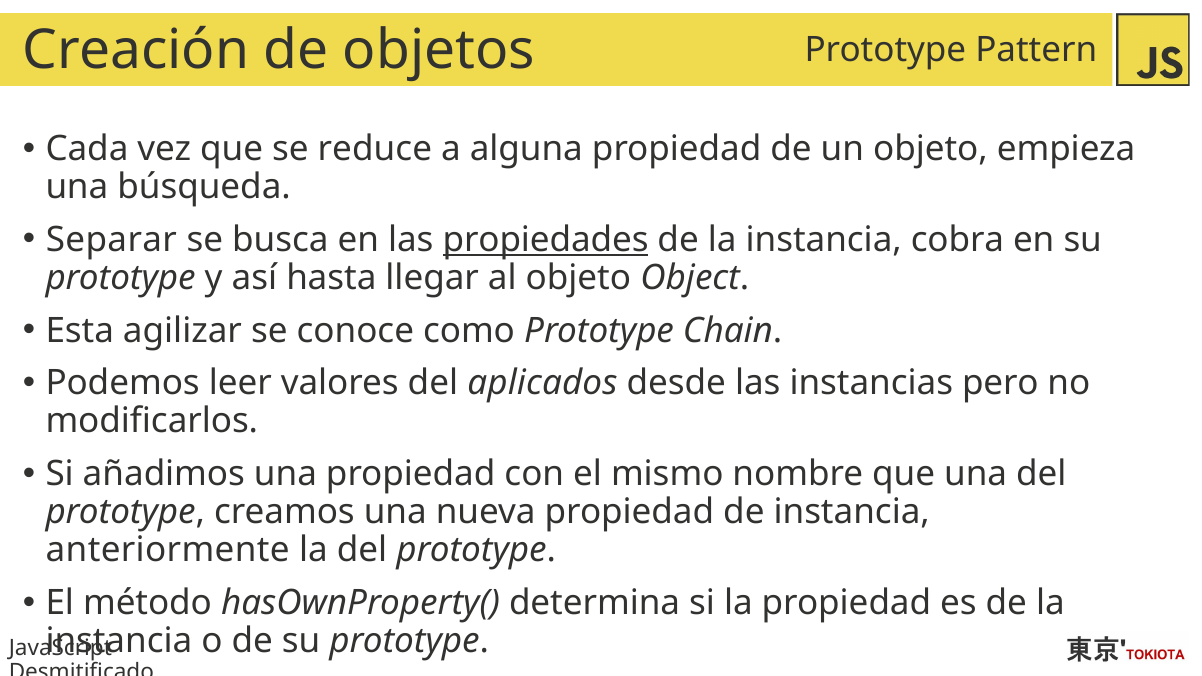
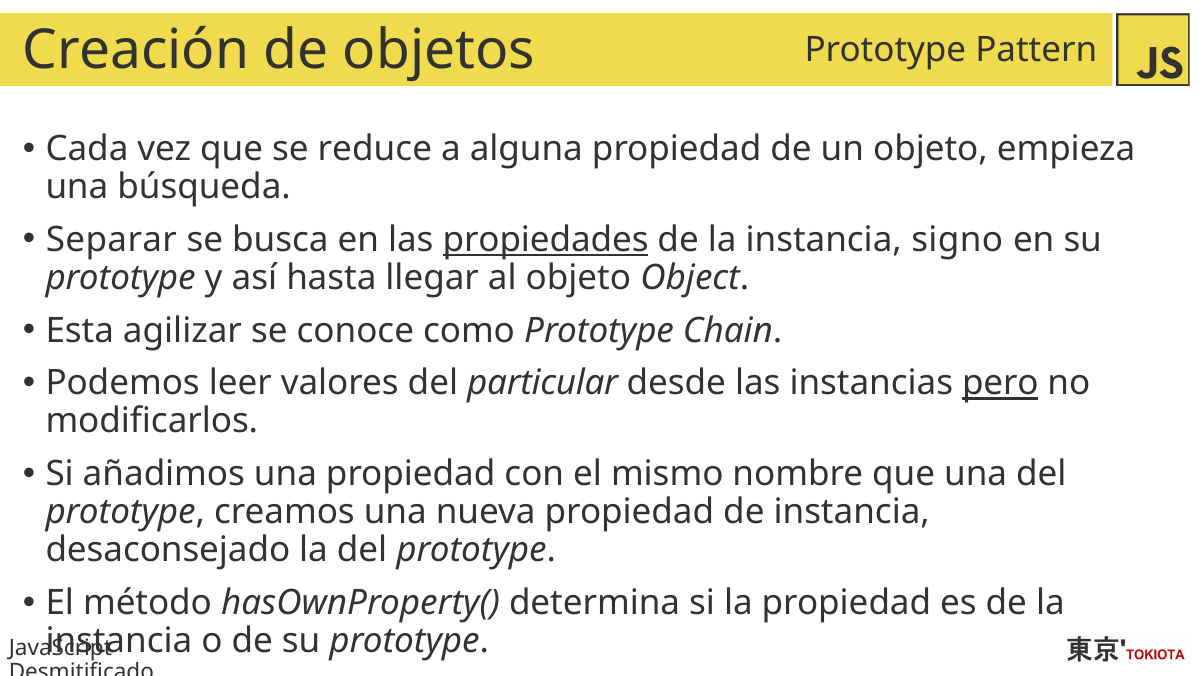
cobra: cobra -> signo (957, 240)
aplicados: aplicados -> particular (543, 383)
pero underline: none -> present (1000, 383)
anteriormente: anteriormente -> desaconsejado (168, 550)
